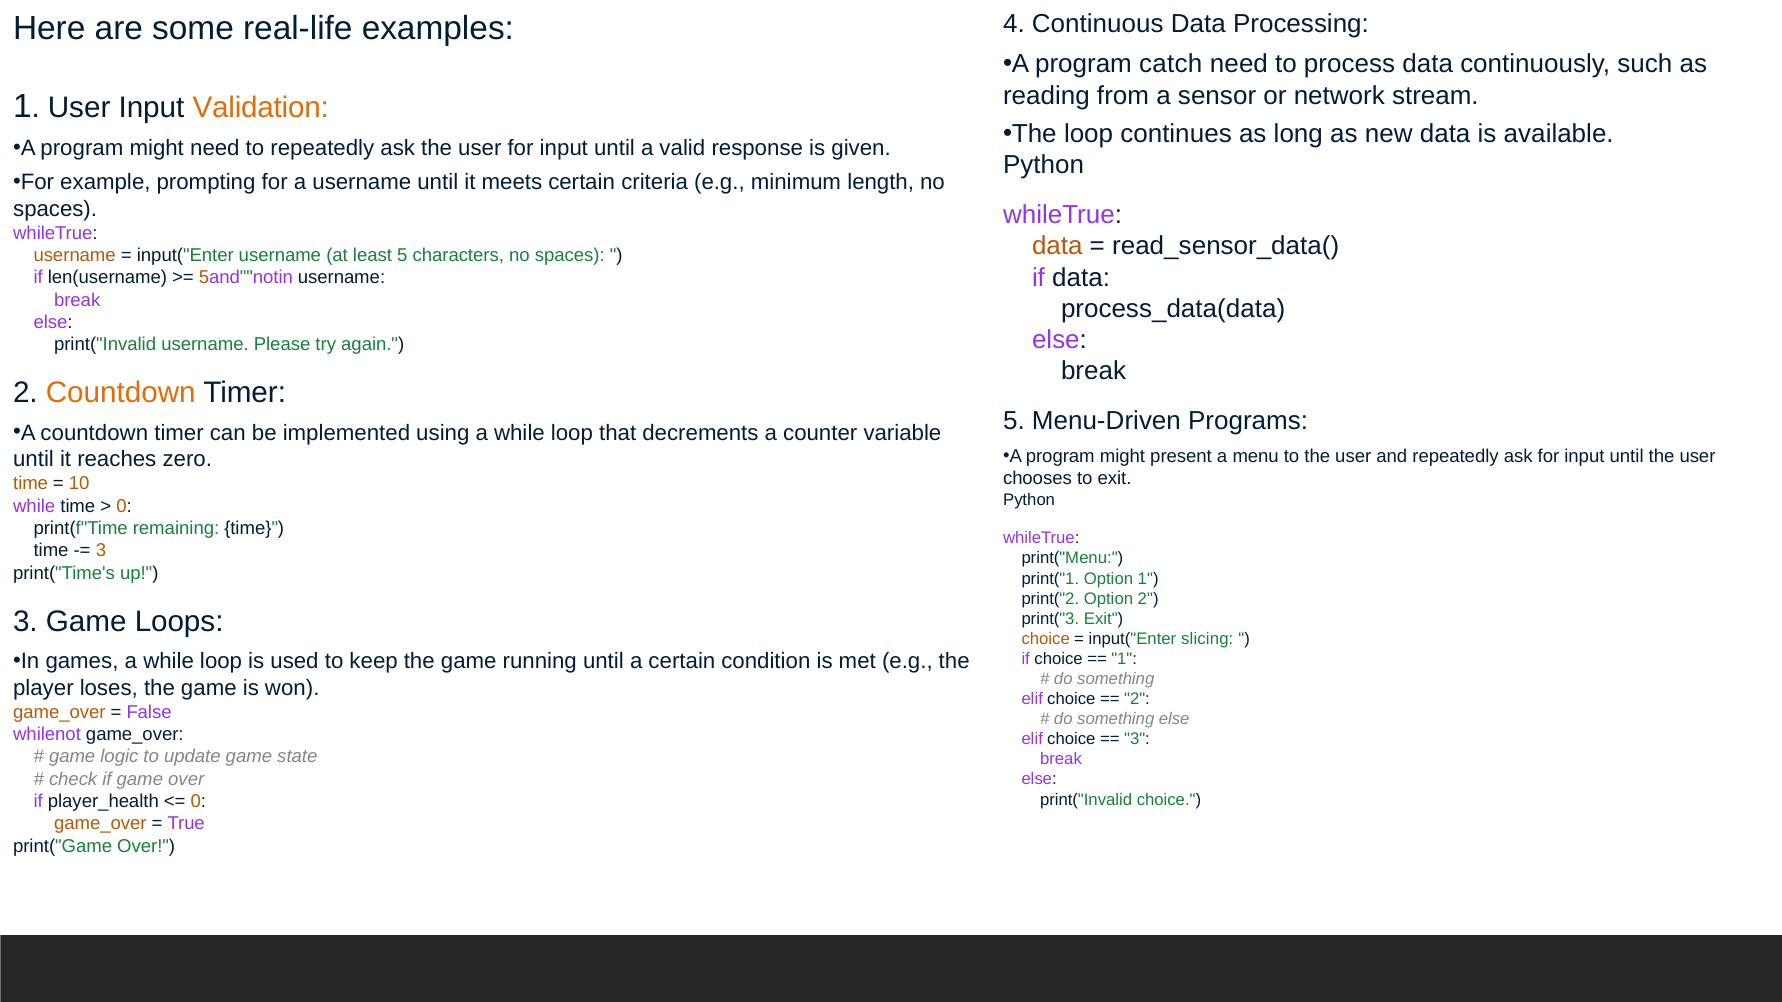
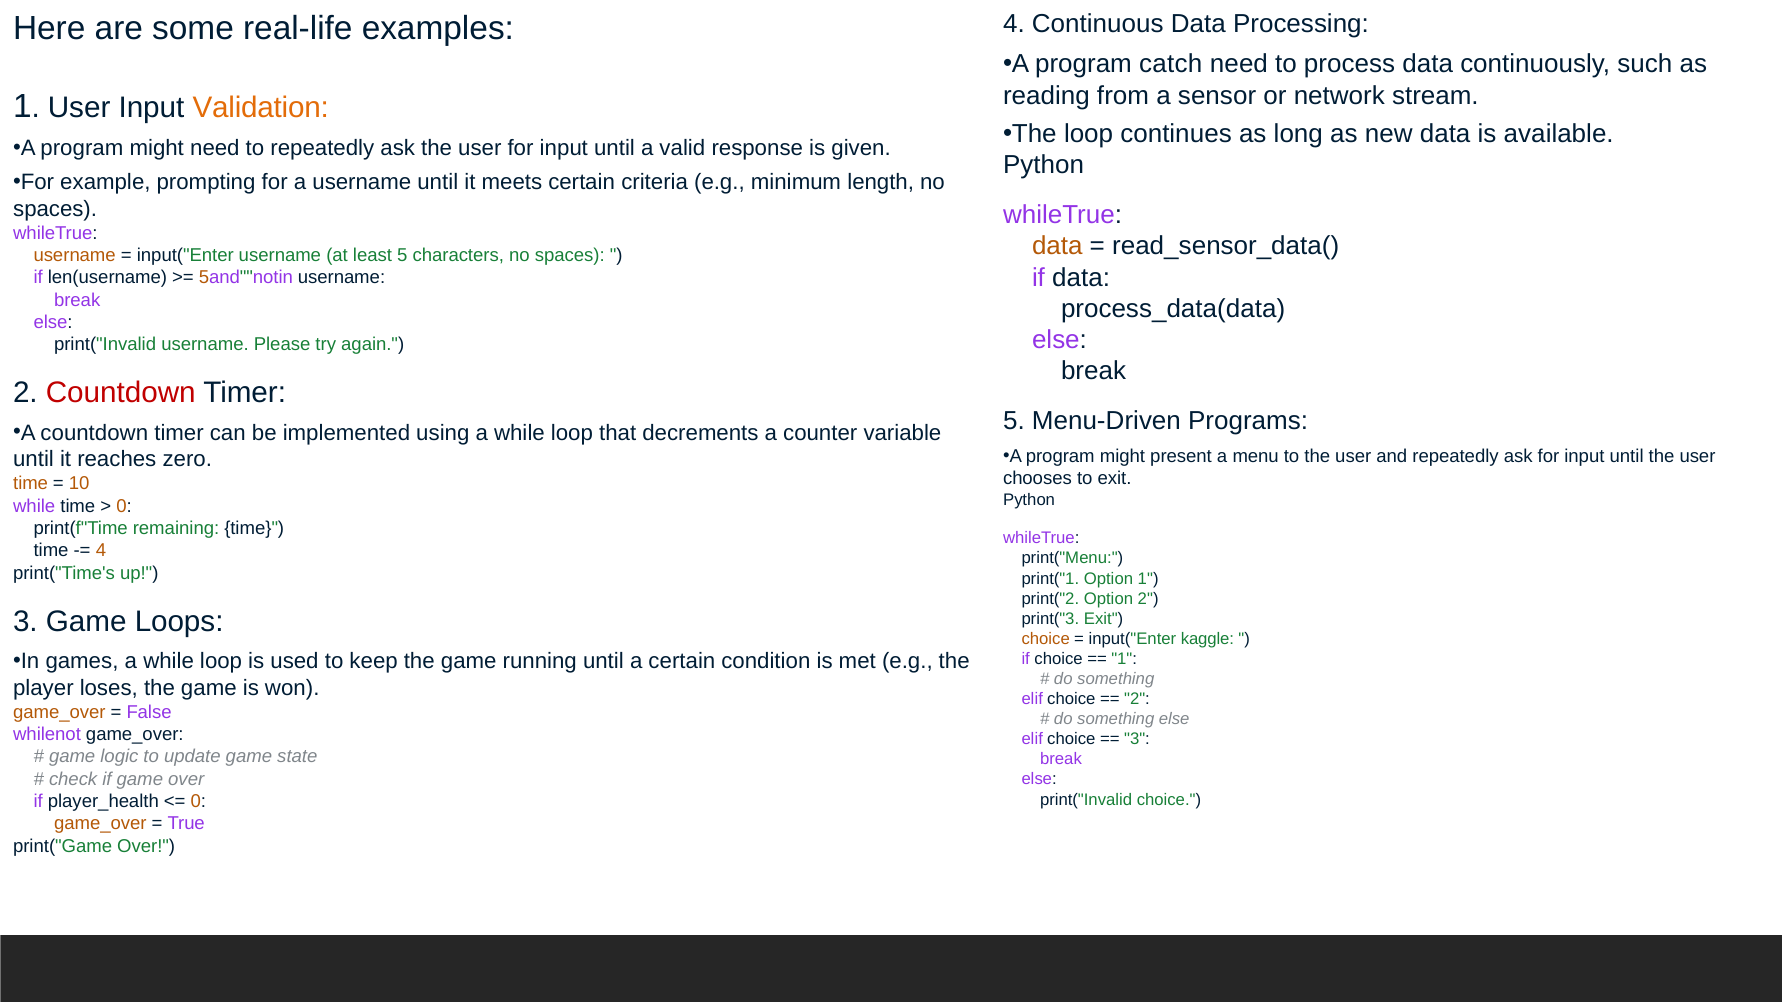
Countdown colour: orange -> red (121, 393)
3: 3 -> 4 (101, 551)
slicing: slicing -> kaggle (1207, 639)
